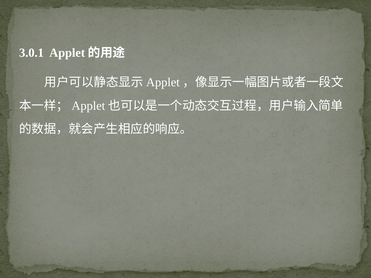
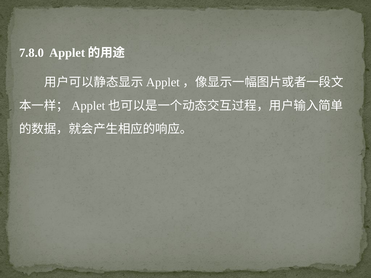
3.0.1: 3.0.1 -> 7.8.0 (31, 53)
